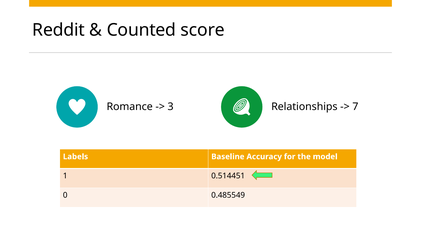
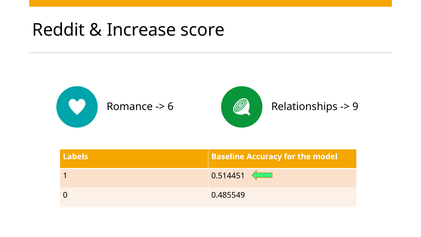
Counted: Counted -> Increase (141, 30)
3: 3 -> 6 (171, 107)
7: 7 -> 9 (355, 107)
